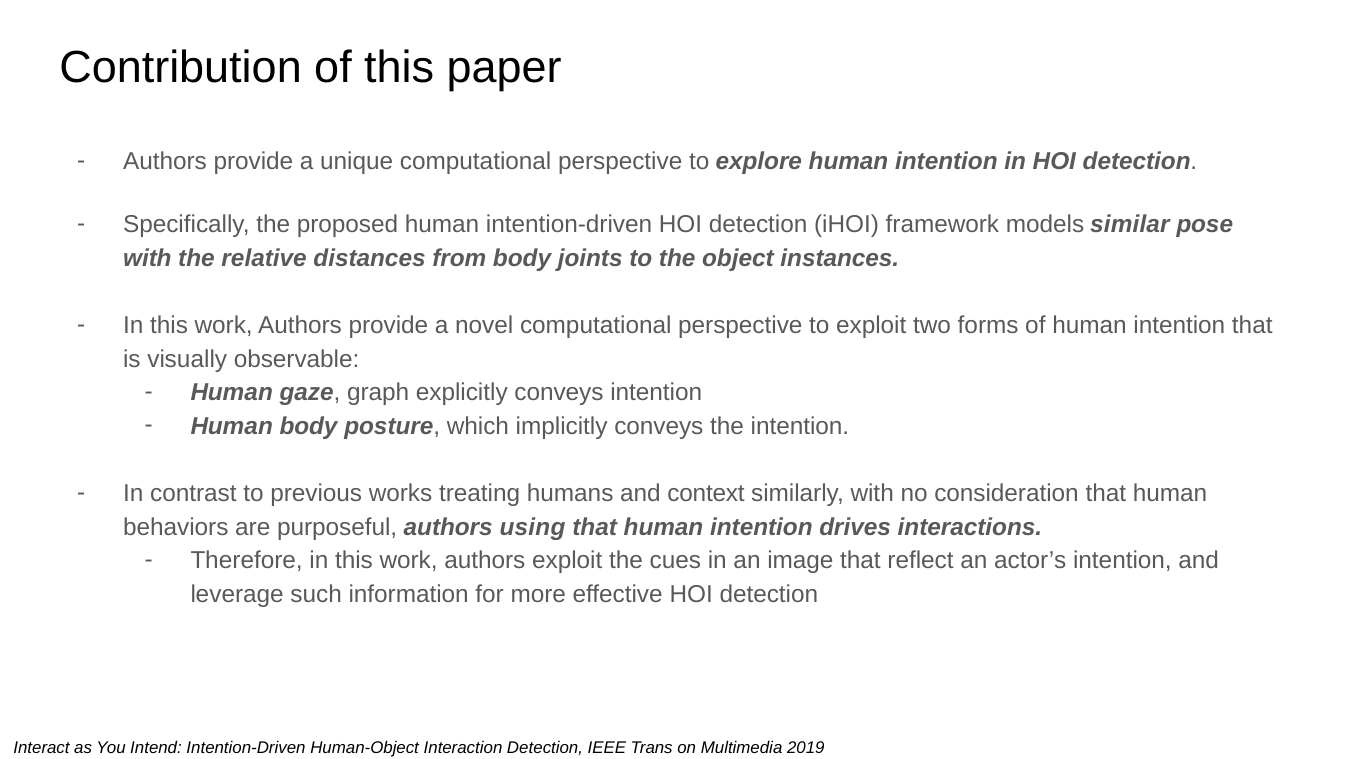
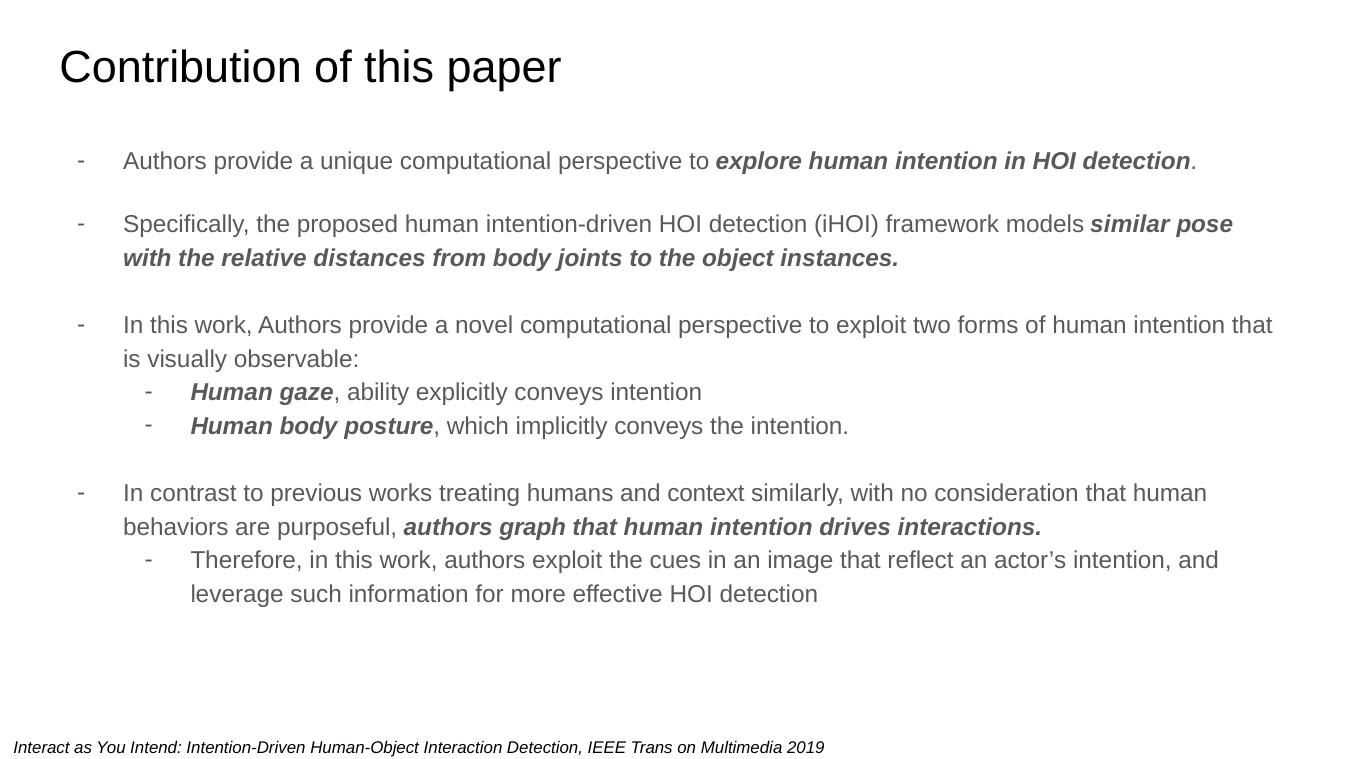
graph: graph -> ability (378, 393)
using: using -> graph (533, 527)
